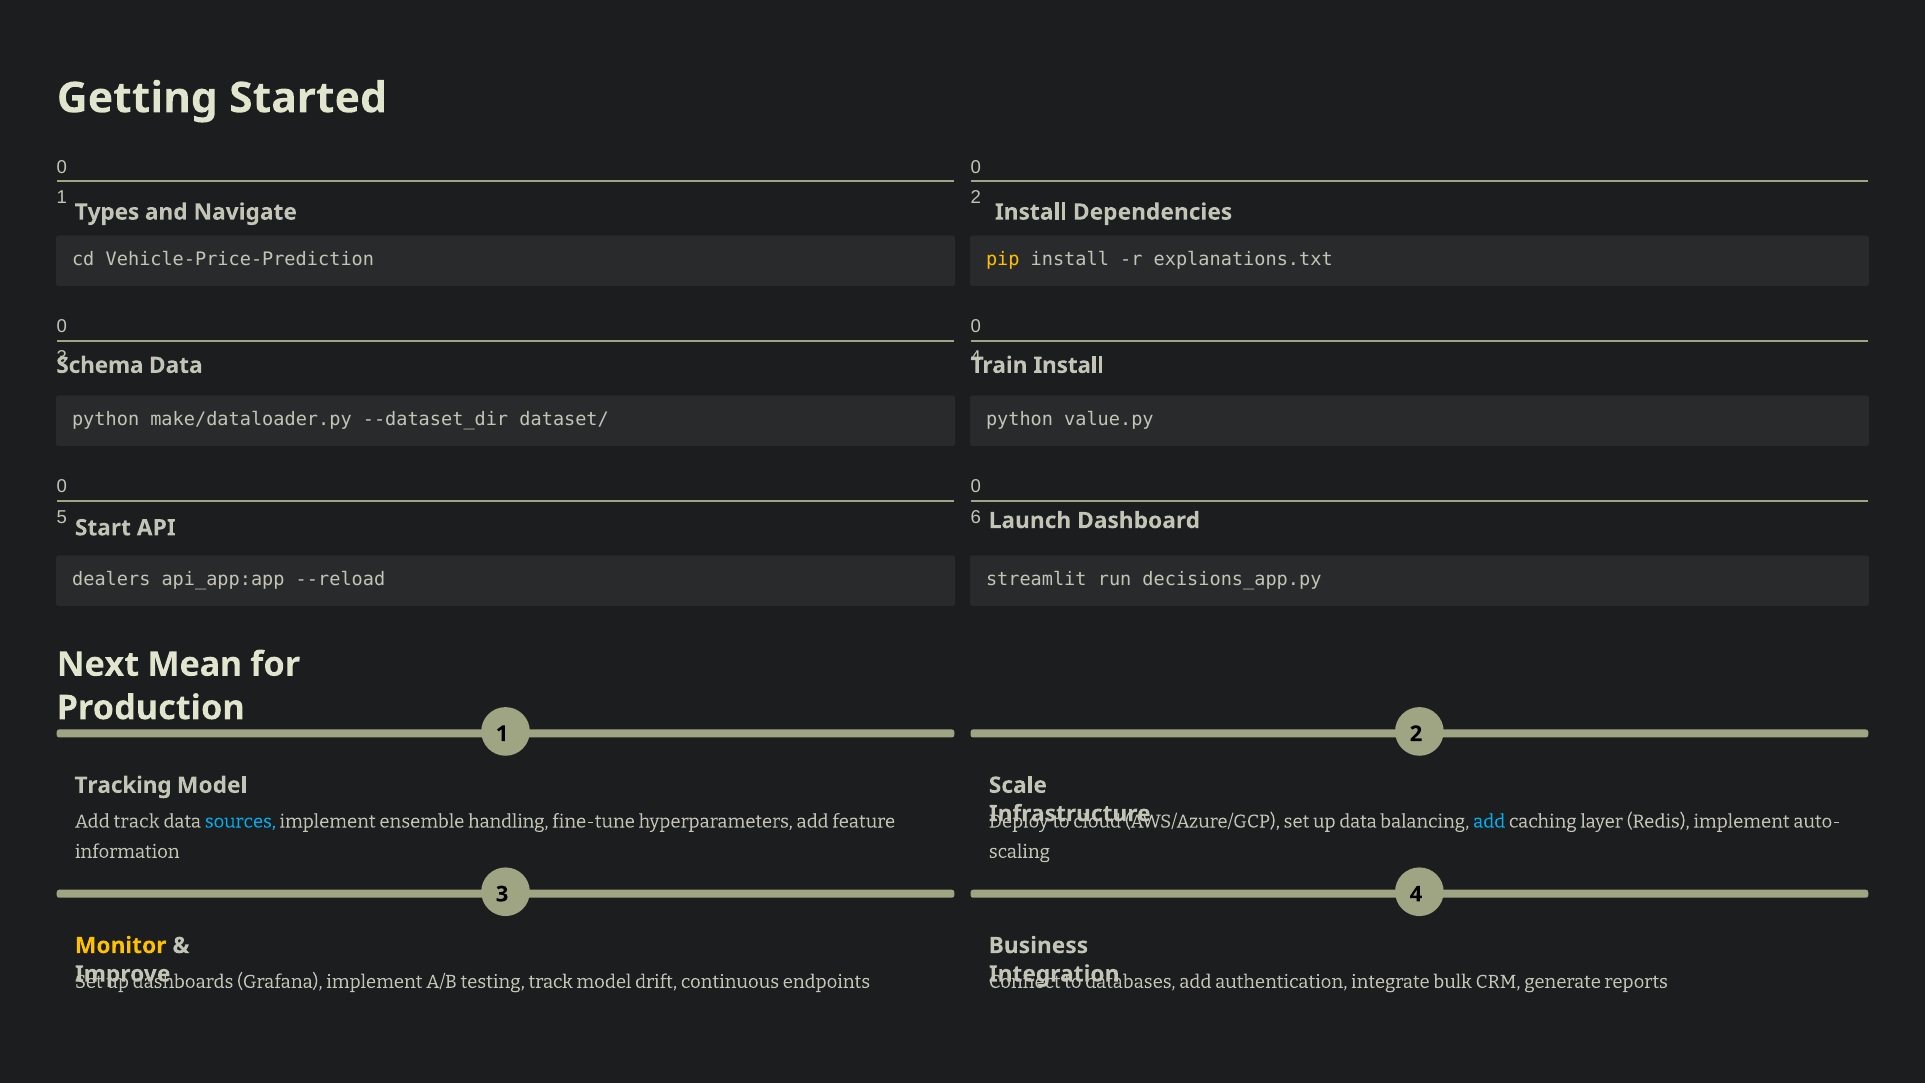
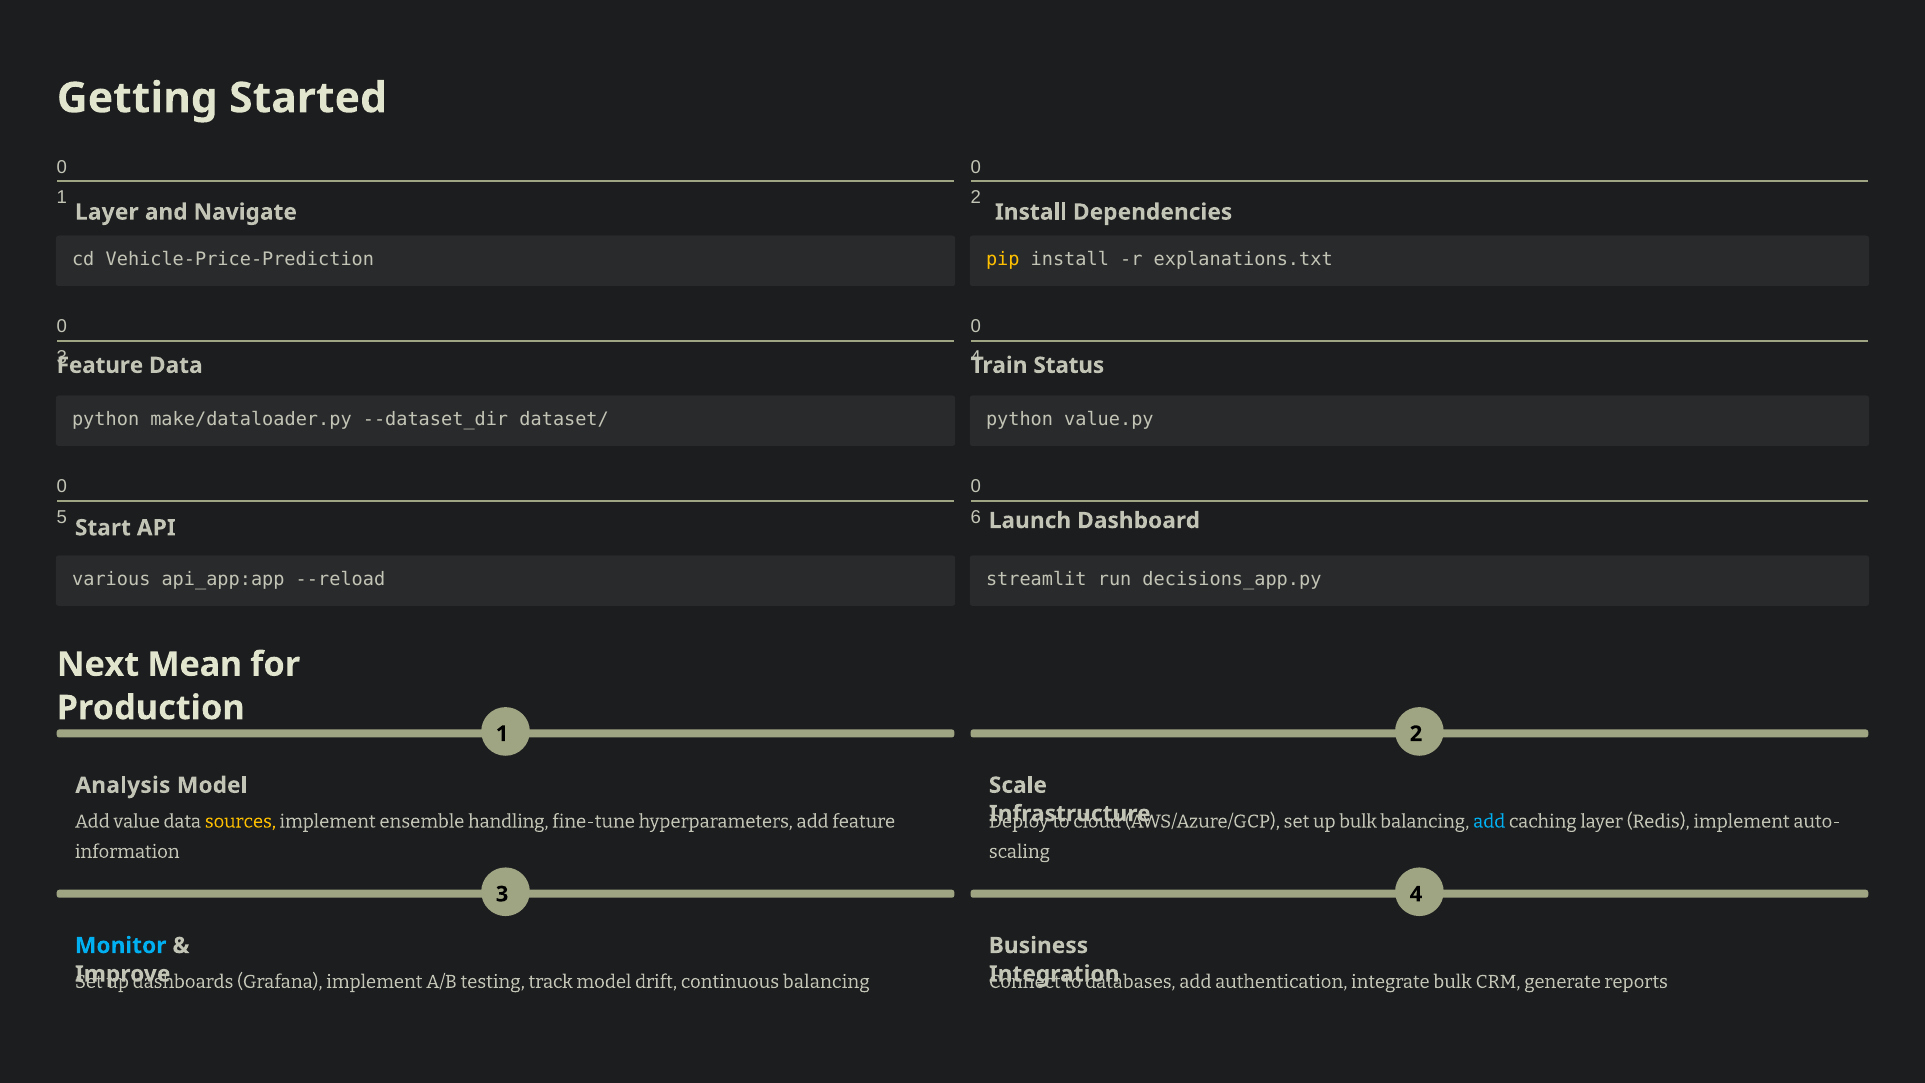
Types: Types -> Layer (107, 212)
Schema: Schema -> Feature (100, 365)
Train Install: Install -> Status (1069, 365)
dealers: dealers -> various (111, 579)
Tracking: Tracking -> Analysis (123, 785)
Add track: track -> value (137, 821)
sources colour: light blue -> yellow (240, 821)
up data: data -> bulk (1358, 821)
Monitor colour: yellow -> light blue (121, 945)
continuous endpoints: endpoints -> balancing (826, 982)
